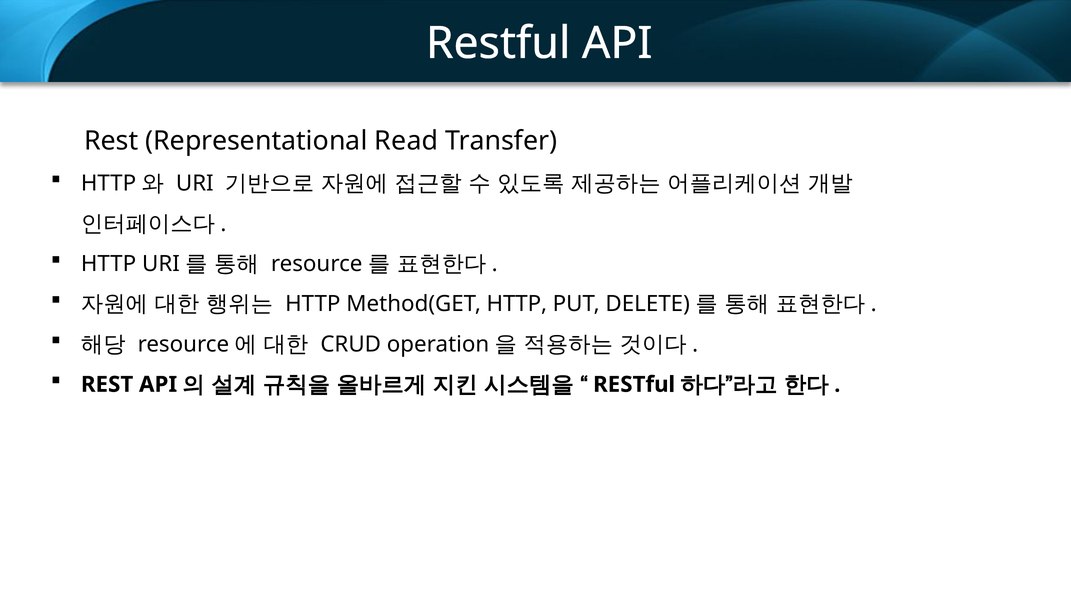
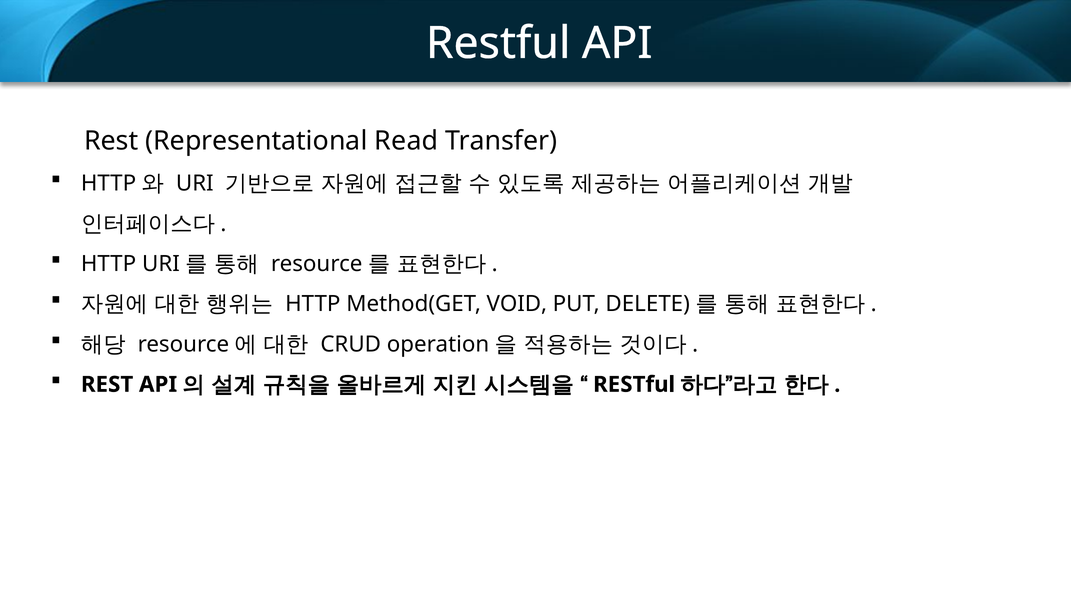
Method(GET HTTP: HTTP -> VOID (517, 304)
